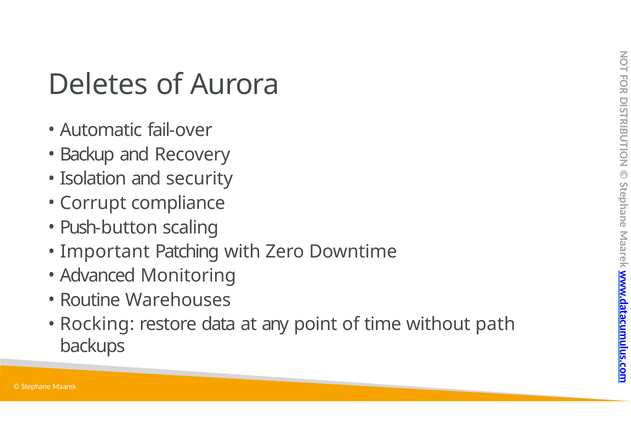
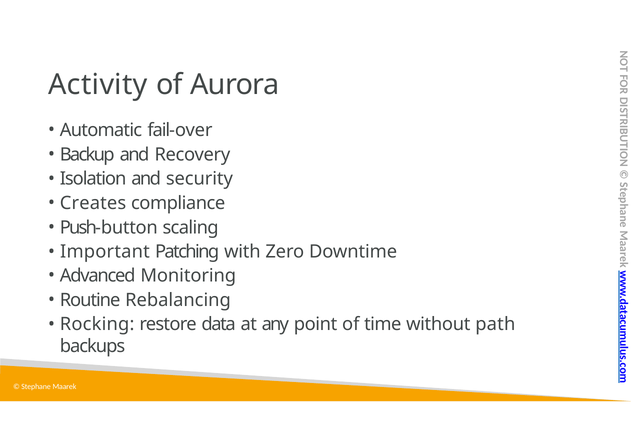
Deletes: Deletes -> Activity (98, 85)
Corrupt: Corrupt -> Creates (93, 203)
Warehouses: Warehouses -> Rebalancing (178, 299)
